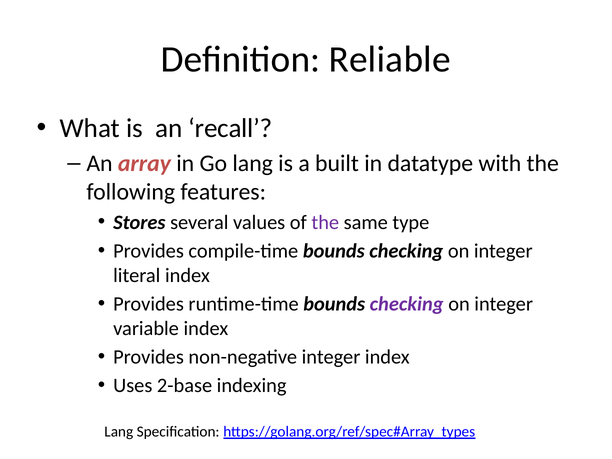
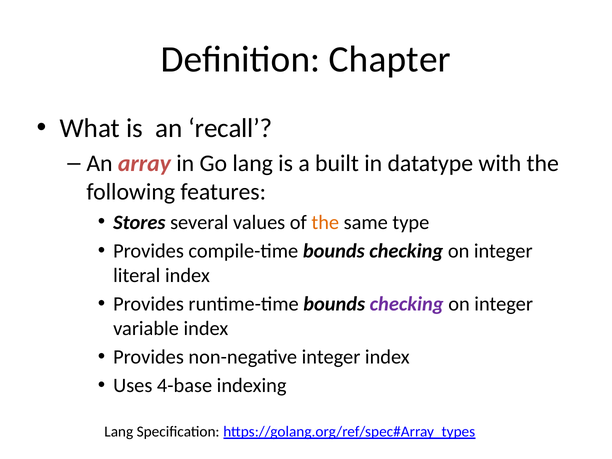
Reliable: Reliable -> Chapter (390, 59)
the colour: purple -> orange (325, 222)
2-base: 2-base -> 4-base (185, 386)
